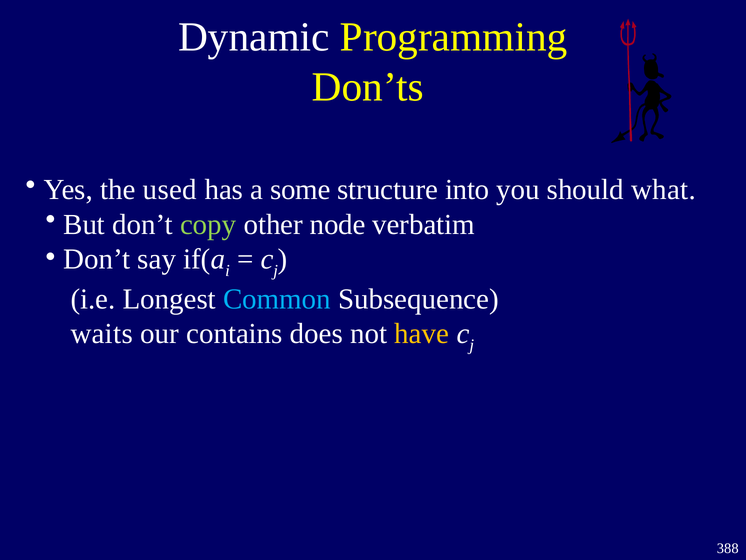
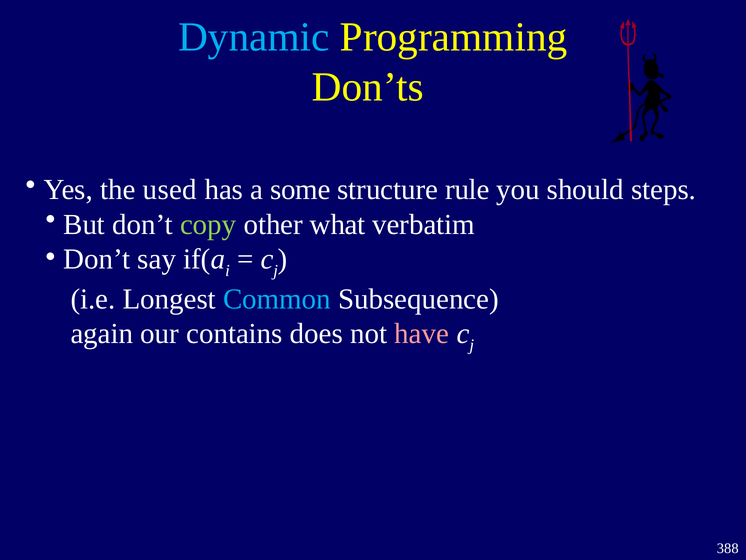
Dynamic colour: white -> light blue (254, 37)
into: into -> rule (467, 189)
what: what -> steps (664, 189)
node: node -> what (338, 224)
waits: waits -> again (102, 334)
have colour: yellow -> pink (422, 334)
